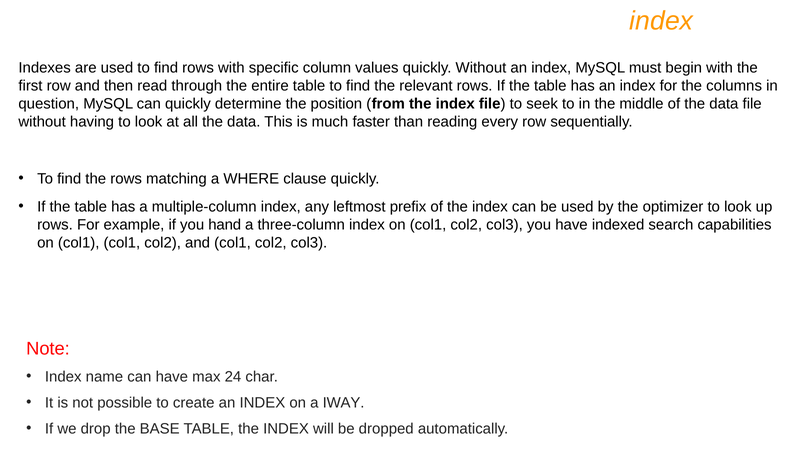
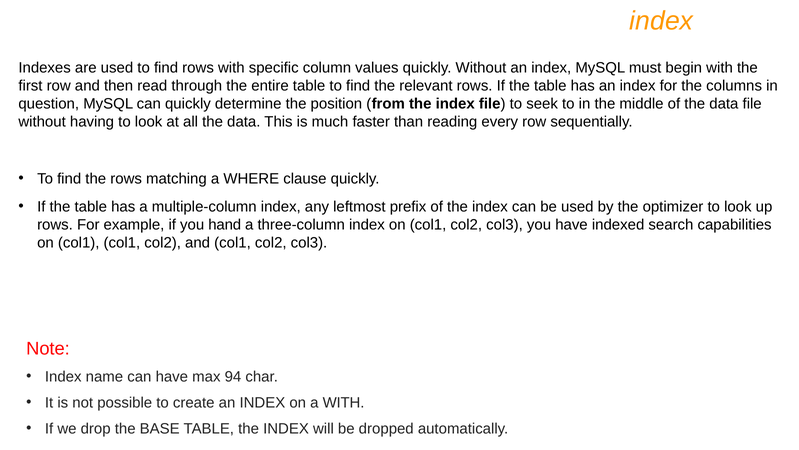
24: 24 -> 94 (233, 376)
a IWAY: IWAY -> WITH (344, 402)
